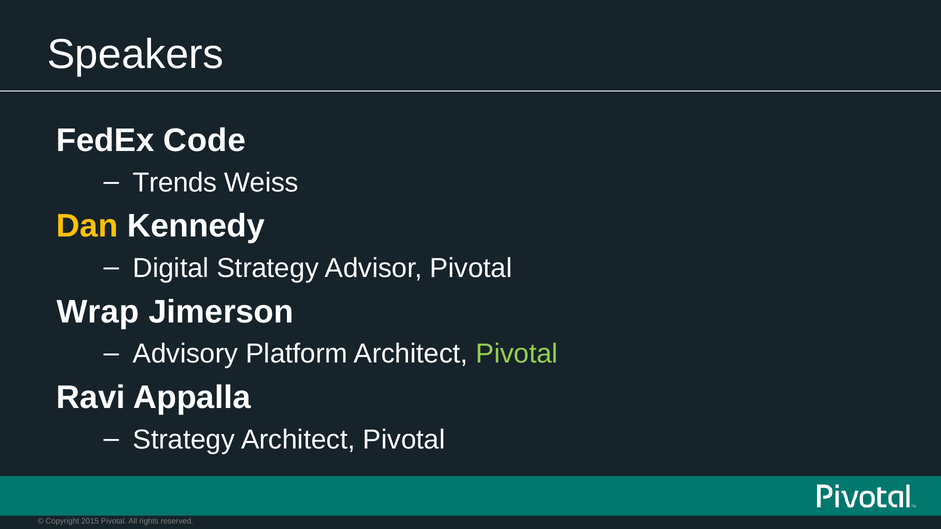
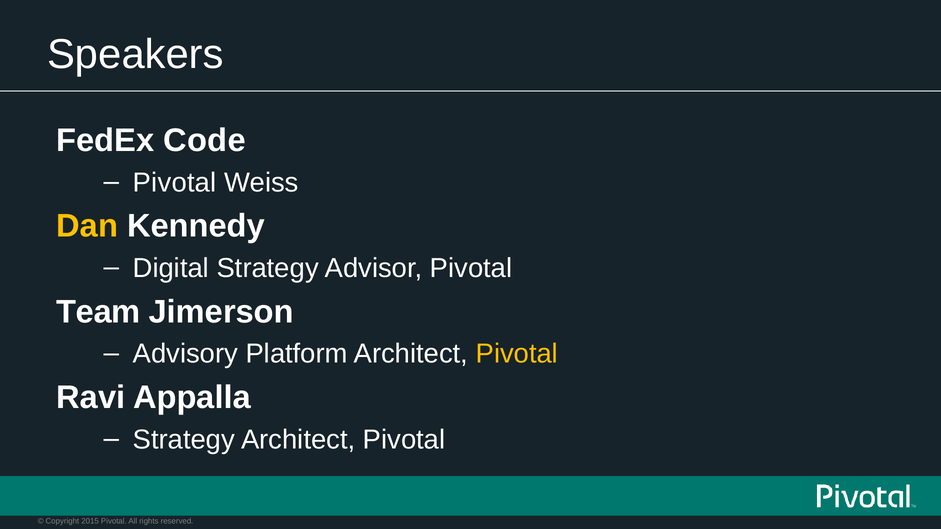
Trends: Trends -> Pivotal (175, 183)
Wrap: Wrap -> Team (98, 312)
Pivotal colour: light green -> yellow (517, 354)
